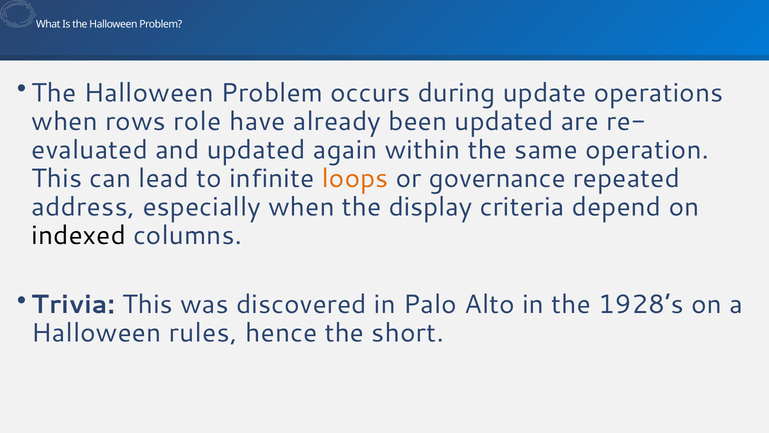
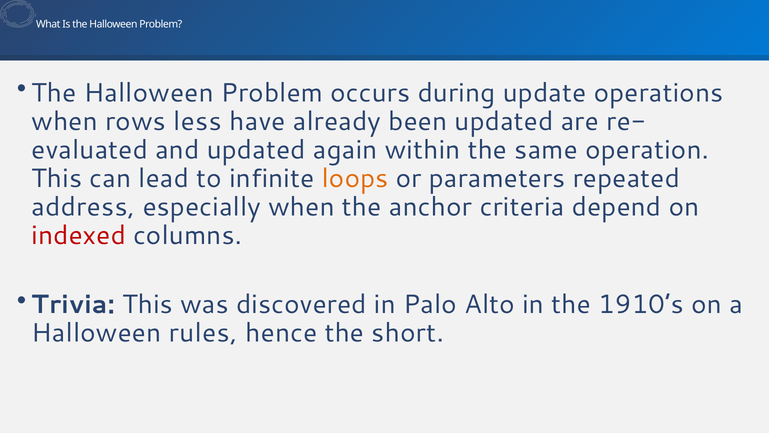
role: role -> less (197, 121)
governance: governance -> parameters (497, 178)
display: display -> anchor (430, 207)
indexed colour: black -> red (79, 235)
1928’s: 1928’s -> 1910’s (641, 304)
